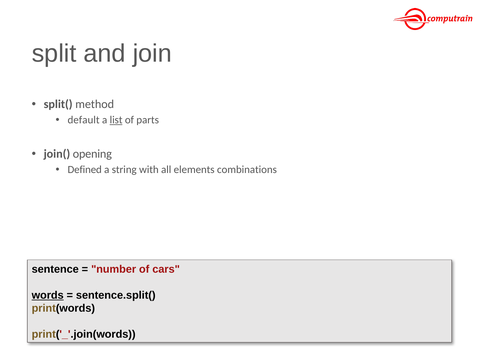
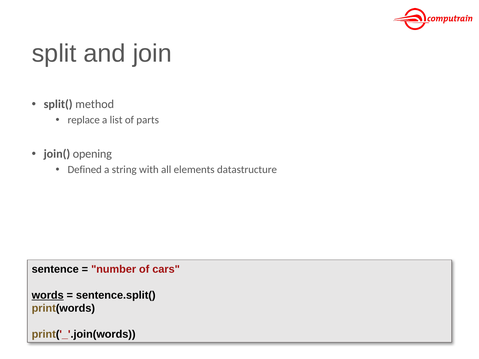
default: default -> replace (84, 120)
list underline: present -> none (116, 120)
combinations: combinations -> datastructure (247, 170)
